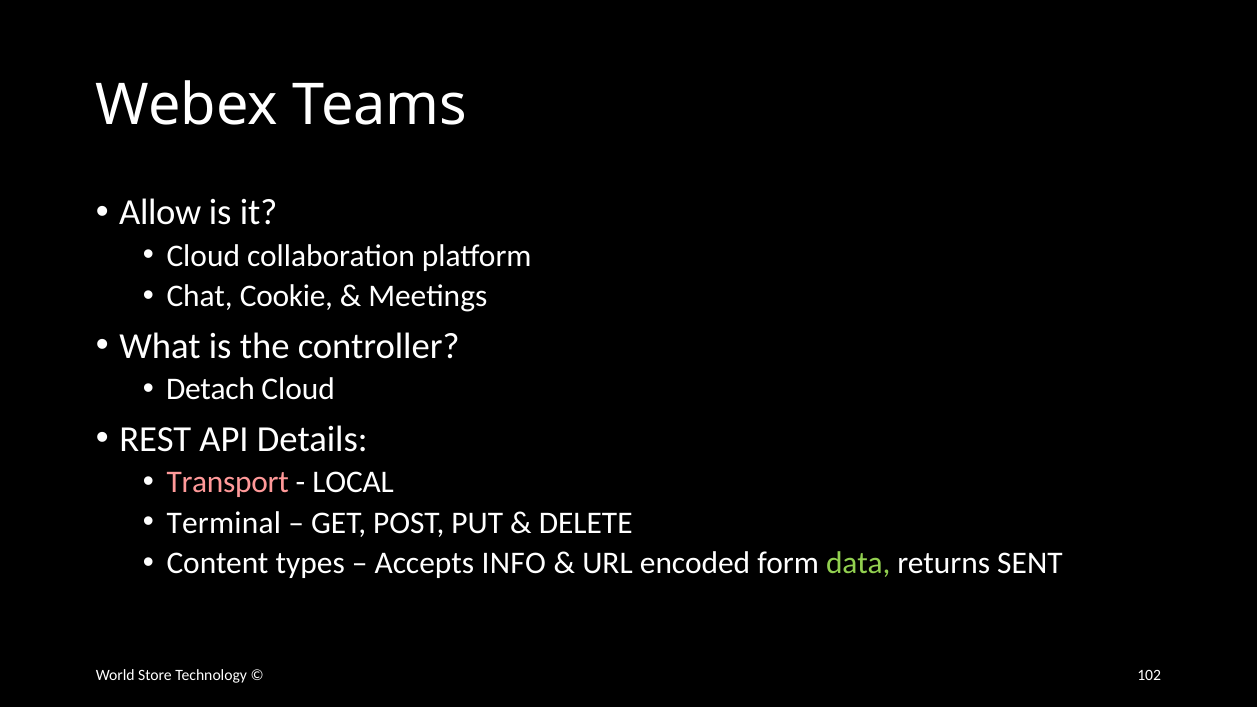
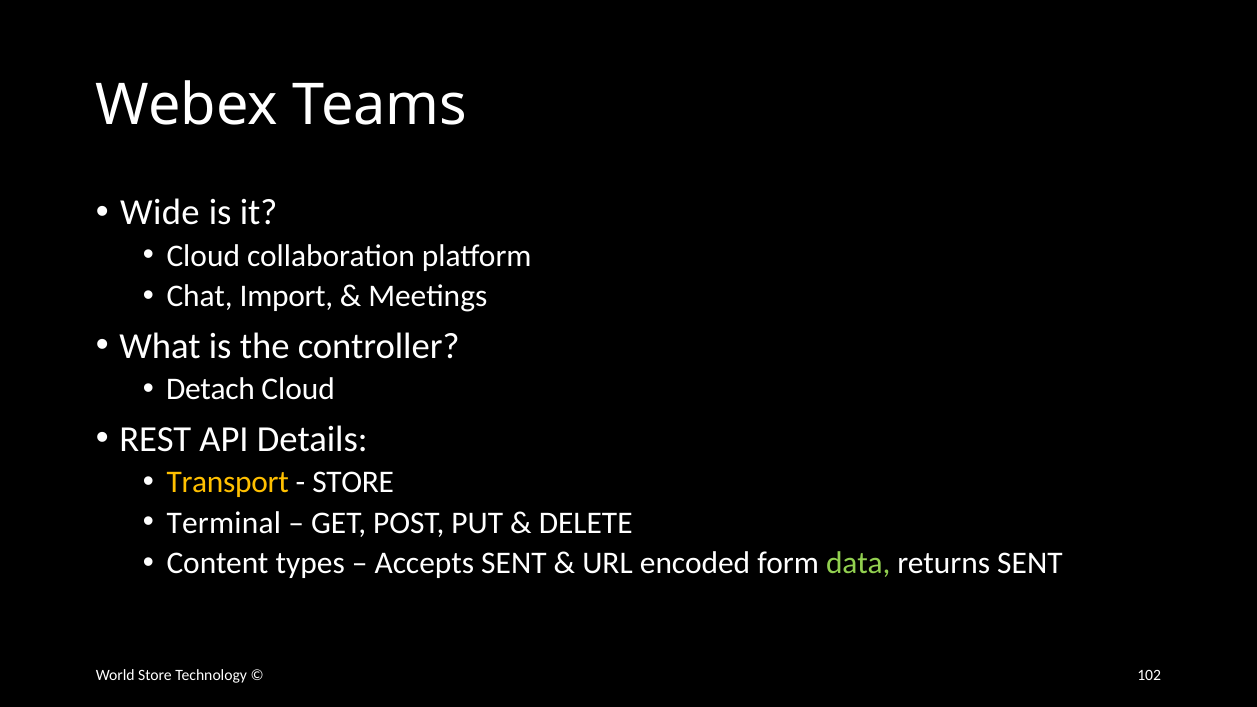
Allow: Allow -> Wide (160, 212)
Cookie: Cookie -> Import (286, 296)
Transport colour: pink -> yellow (228, 482)
LOCAL: LOCAL -> STORE (353, 482)
Accepts INFO: INFO -> SENT (514, 563)
